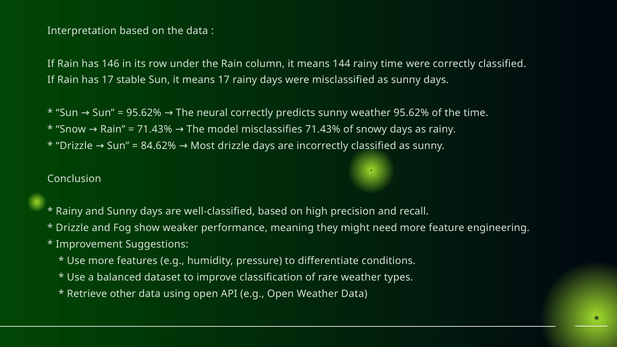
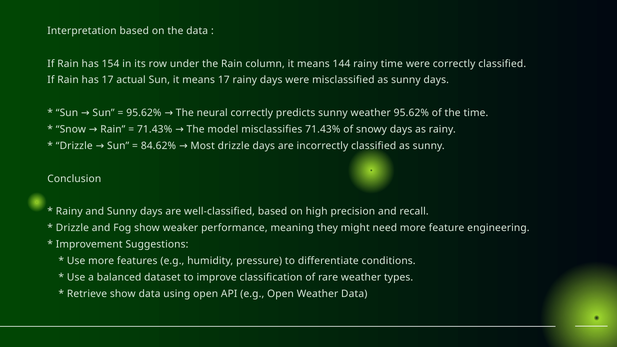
146: 146 -> 154 (111, 64)
stable: stable -> actual (131, 80)
Retrieve other: other -> show (123, 294)
